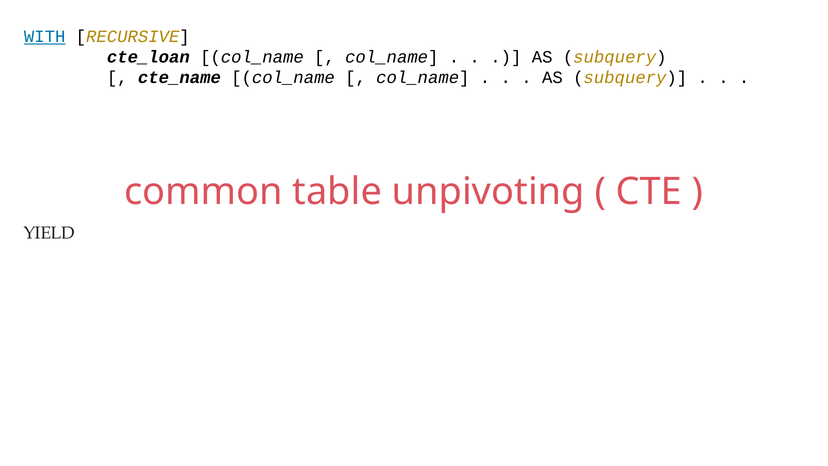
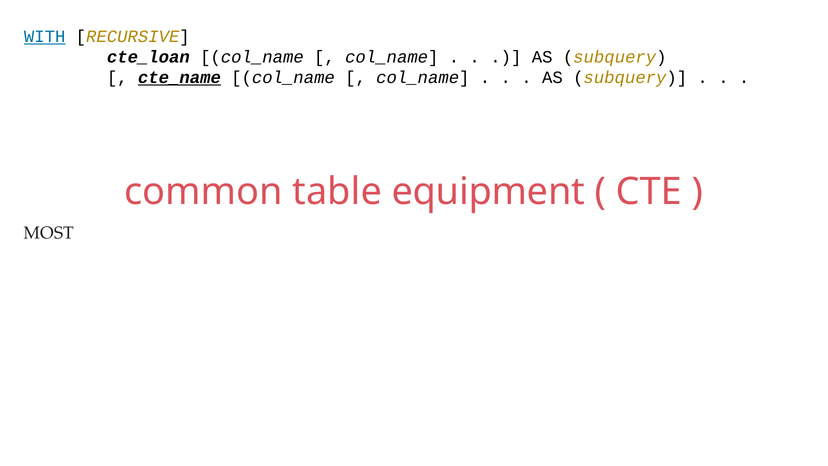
cte_name underline: none -> present (179, 78)
unpivoting: unpivoting -> equipment (488, 192)
YIELD: YIELD -> MOST (49, 233)
